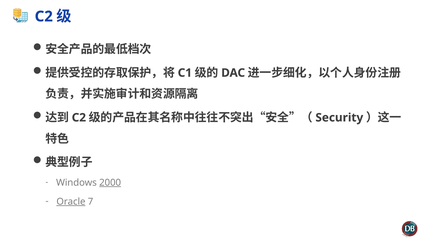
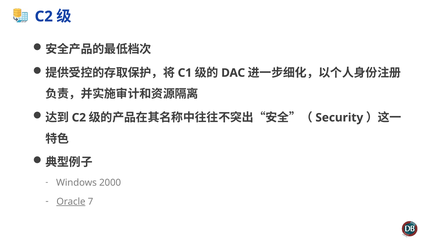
2000 underline: present -> none (110, 183)
